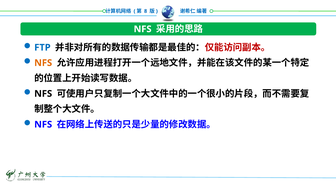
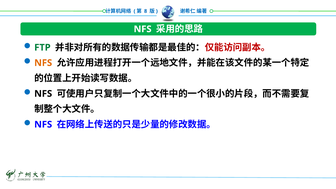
FTP colour: blue -> green (42, 47)
